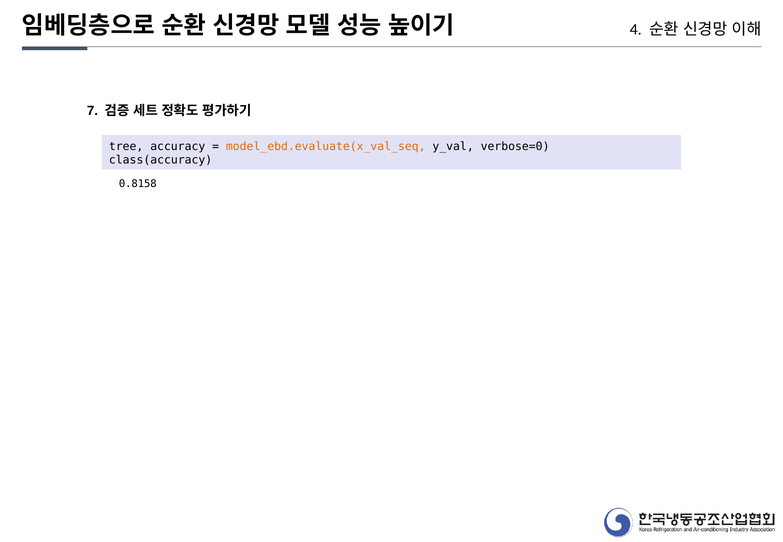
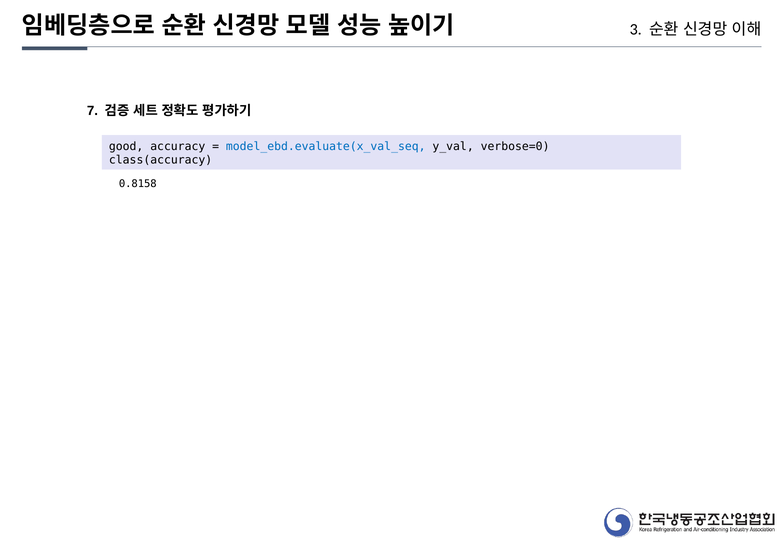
4: 4 -> 3 (636, 30)
tree: tree -> good (126, 146)
model_ebd.evaluate(x_val_seq colour: orange -> blue (326, 146)
